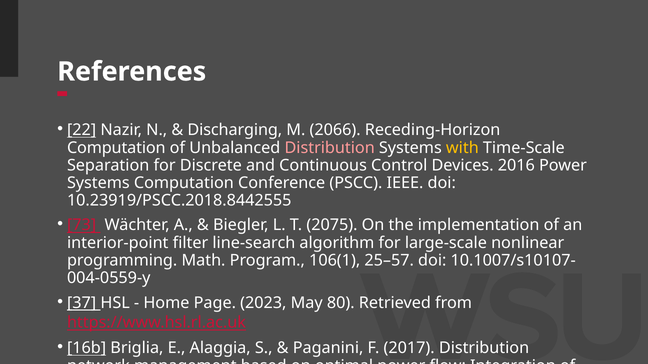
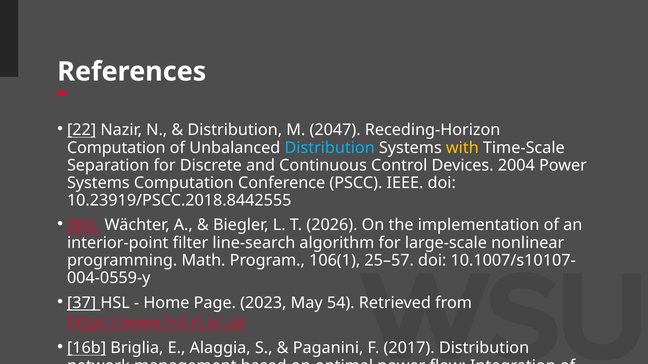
Discharging: Discharging -> Distribution (235, 130)
2066: 2066 -> 2047 (335, 130)
Distribution colour: pink -> light blue (330, 148)
2016: 2016 -> 2004 (516, 166)
73: 73 -> 86 (82, 225)
2075: 2075 -> 2026 (332, 225)
80: 80 -> 54 (341, 303)
